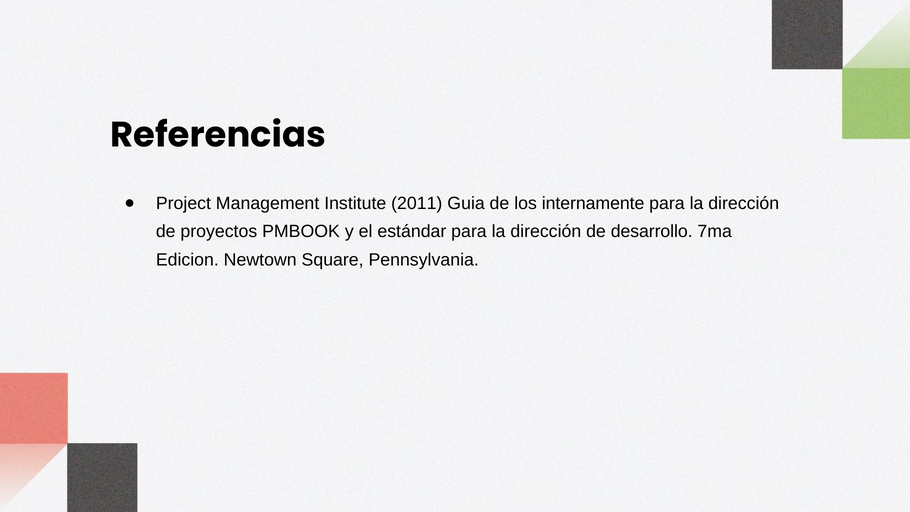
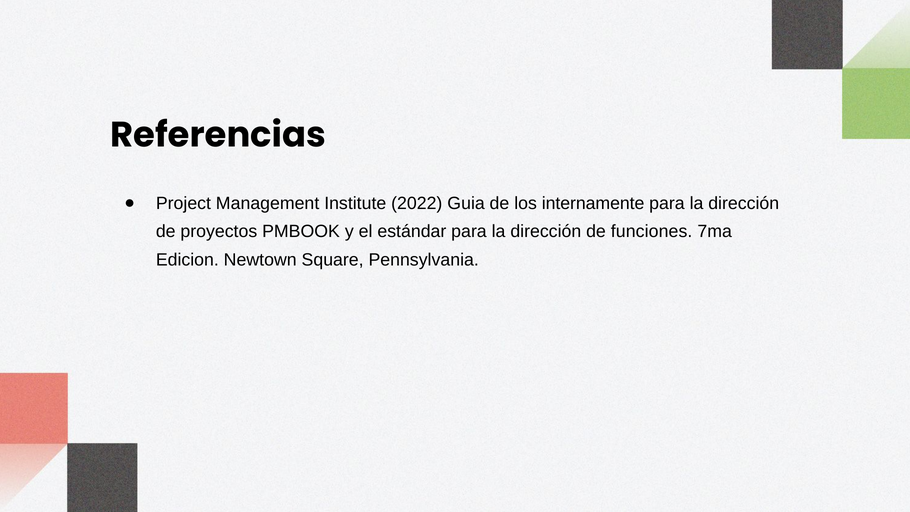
2011: 2011 -> 2022 (417, 203)
desarrollo: desarrollo -> funciones (652, 232)
